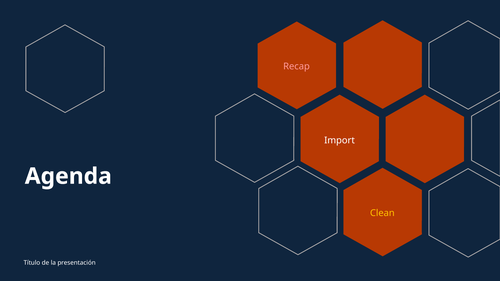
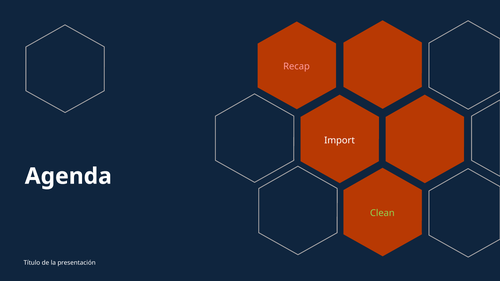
Clean colour: yellow -> light green (382, 213)
